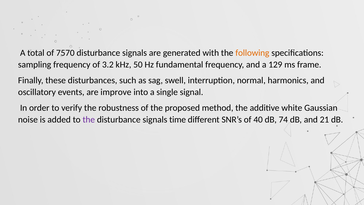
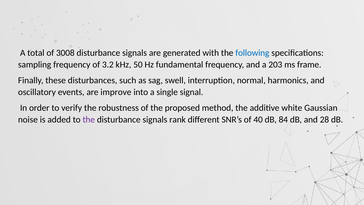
7570: 7570 -> 3008 (65, 53)
following colour: orange -> blue (252, 53)
129: 129 -> 203 (275, 65)
time: time -> rank (178, 119)
74: 74 -> 84 (283, 119)
21: 21 -> 28 (324, 119)
